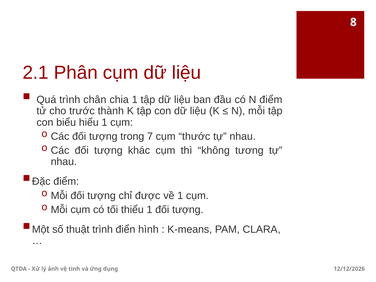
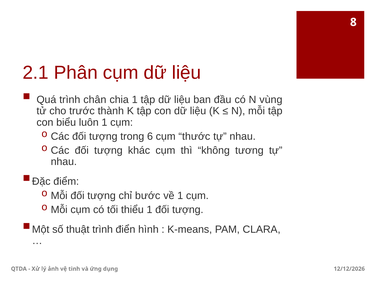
N điểm: điểm -> vùng (271, 100)
hiểu: hiểu -> luôn (89, 122)
7: 7 -> 6 (150, 136)
được: được -> bước (148, 196)
